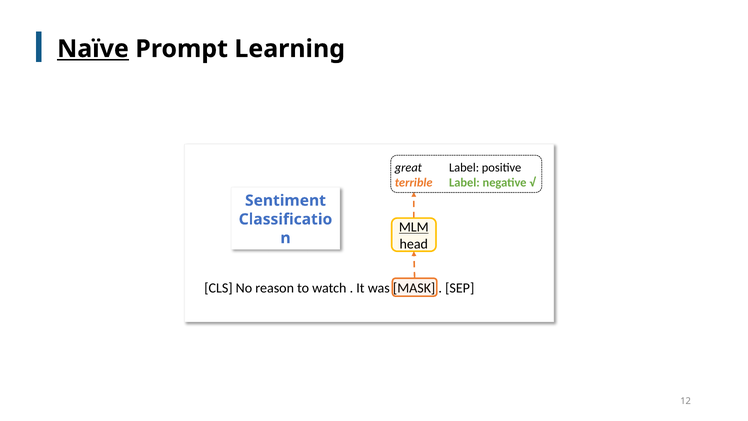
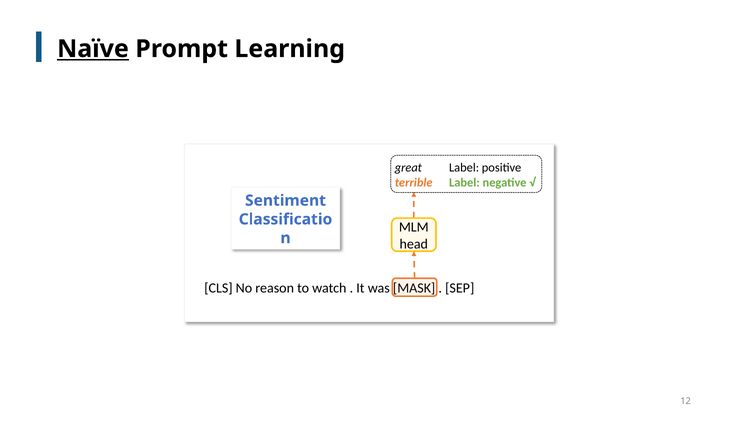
MLM underline: present -> none (414, 227)
